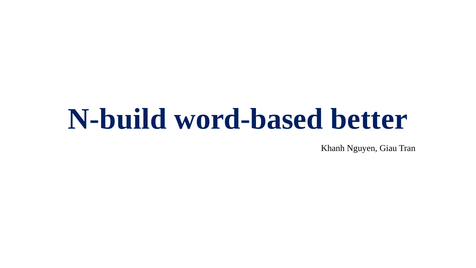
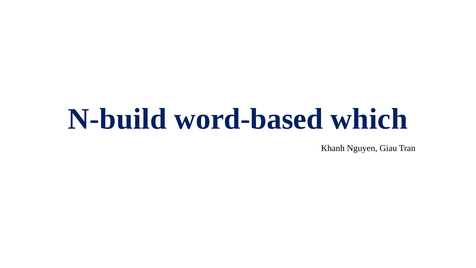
better: better -> which (369, 119)
